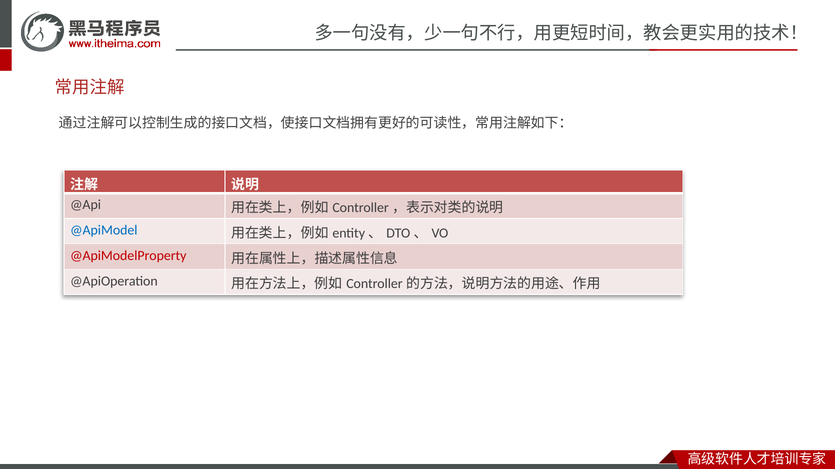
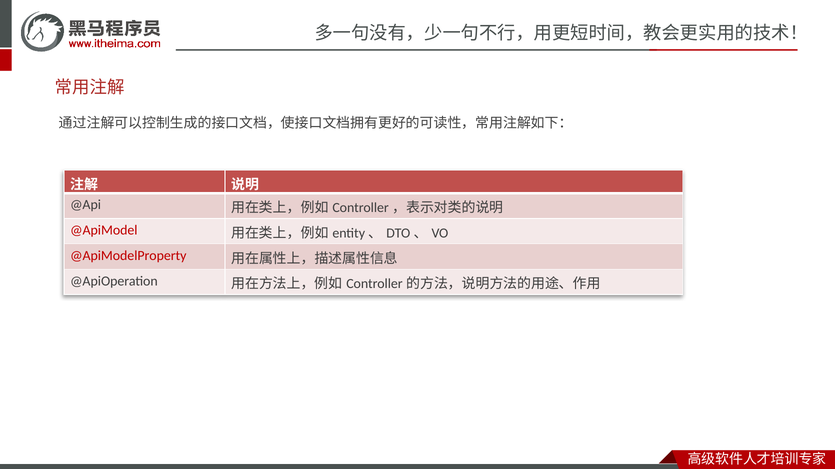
@ApiModel colour: blue -> red (104, 231)
